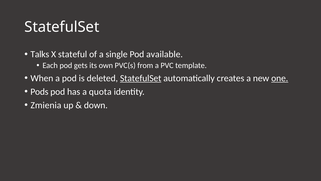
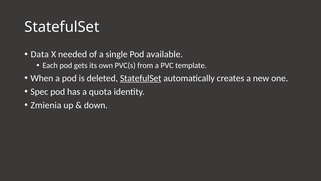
Talks: Talks -> Data (40, 54)
stateful: stateful -> needed (73, 54)
one underline: present -> none (280, 78)
Pods: Pods -> Spec (39, 91)
